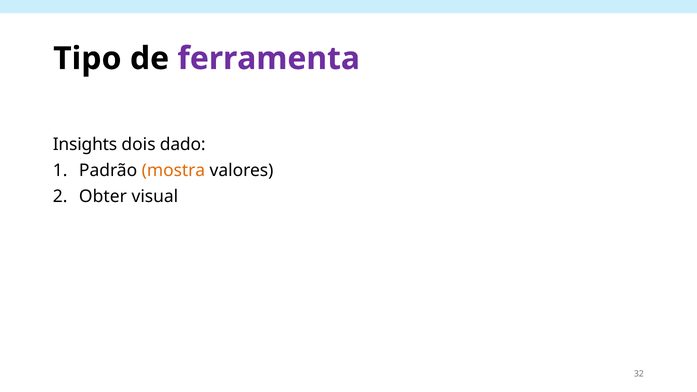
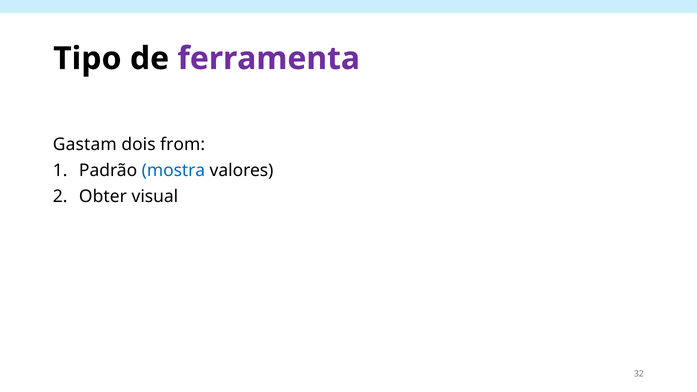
Insights: Insights -> Gastam (85, 144)
dado: dado -> from (183, 144)
mostra colour: orange -> blue (173, 171)
